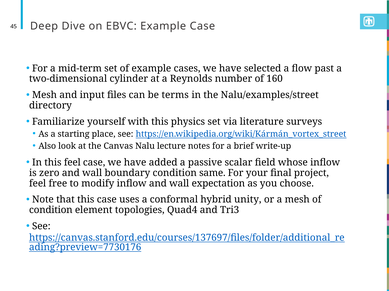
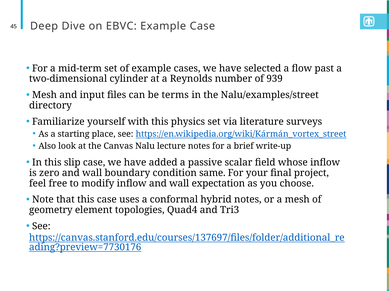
160: 160 -> 939 (275, 79)
this feel: feel -> slip (72, 163)
hybrid unity: unity -> notes (248, 200)
condition: condition -> geometry (51, 211)
